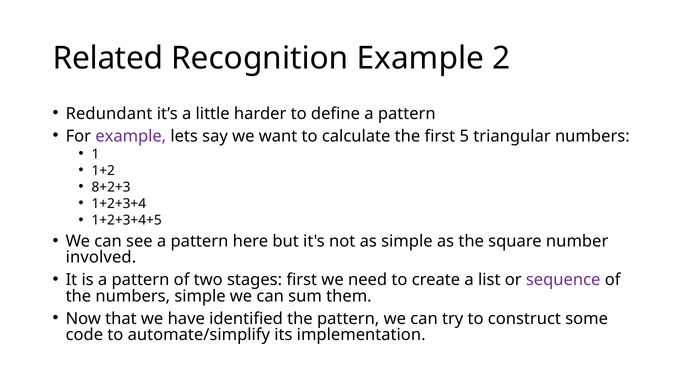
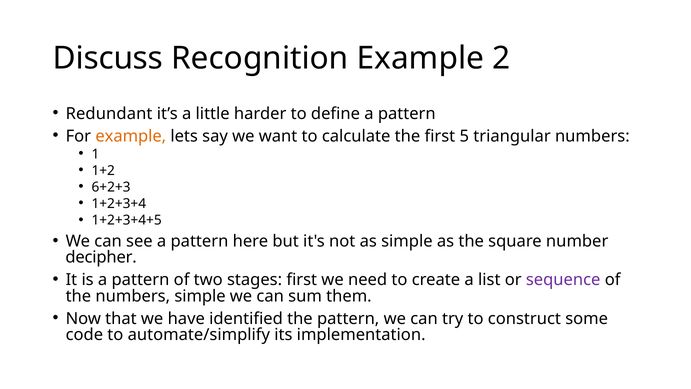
Related: Related -> Discuss (108, 58)
example colour: purple -> orange (131, 136)
8+2+3: 8+2+3 -> 6+2+3 (111, 187)
involved: involved -> decipher (101, 257)
